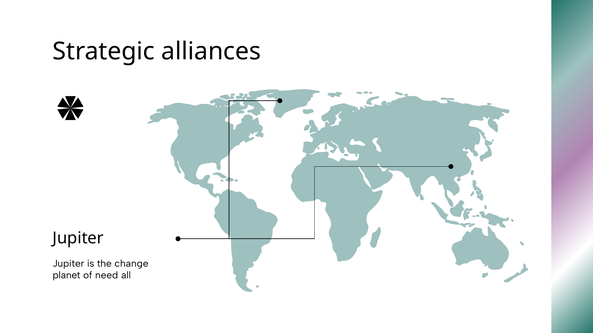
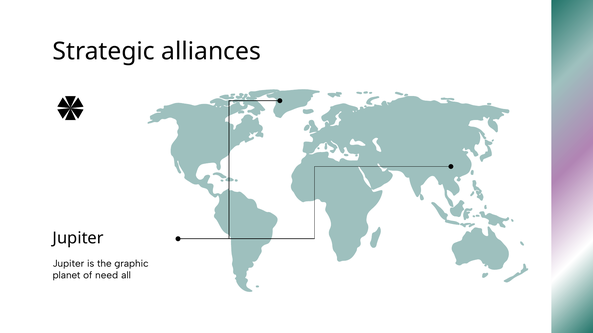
change: change -> graphic (132, 264)
